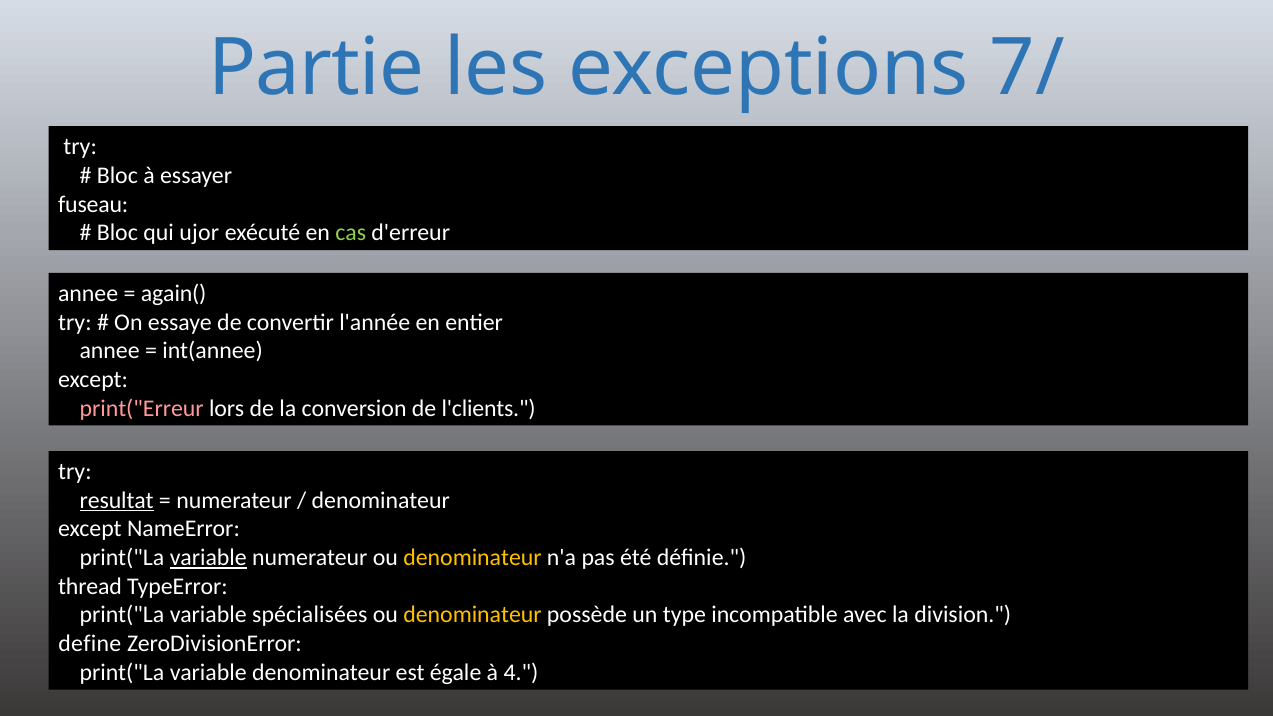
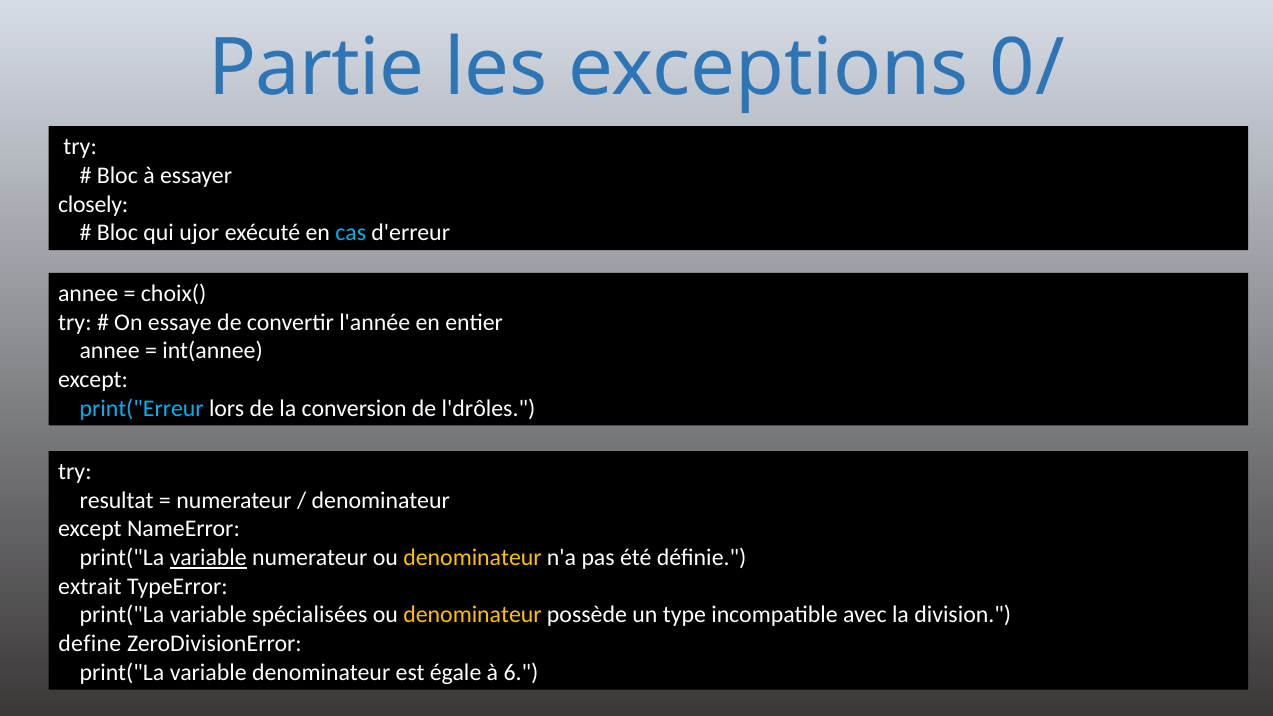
7/: 7/ -> 0/ (1027, 69)
fuseau: fuseau -> closely (93, 204)
cas colour: light green -> light blue (351, 233)
again(: again( -> choix( (174, 294)
print("Erreur colour: pink -> light blue (142, 408)
l'clients: l'clients -> l'drôles (489, 408)
resultat underline: present -> none (117, 500)
thread: thread -> extrait (90, 586)
4: 4 -> 6 (521, 672)
